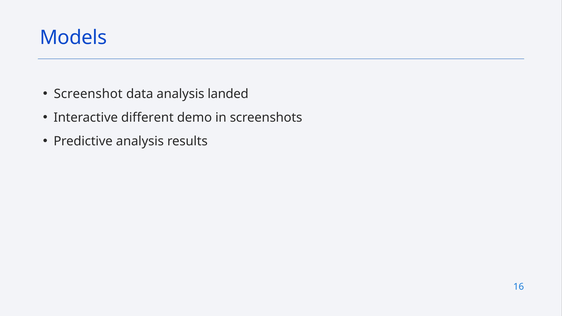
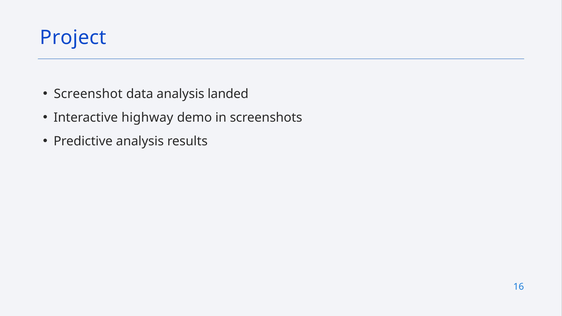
Models: Models -> Project (73, 38)
different: different -> highway (147, 118)
